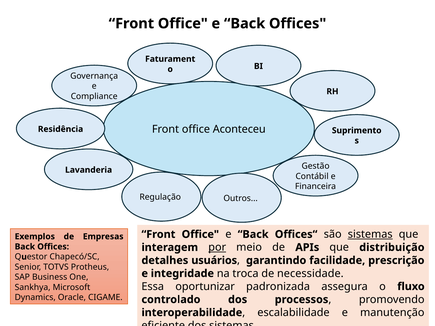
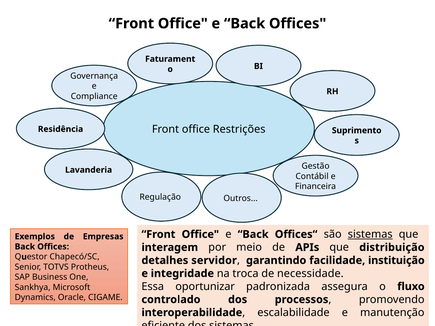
Aconteceu: Aconteceu -> Restrições (239, 129)
por underline: present -> none (217, 248)
usuários: usuários -> servidor (214, 261)
prescrição: prescrição -> instituição (396, 261)
